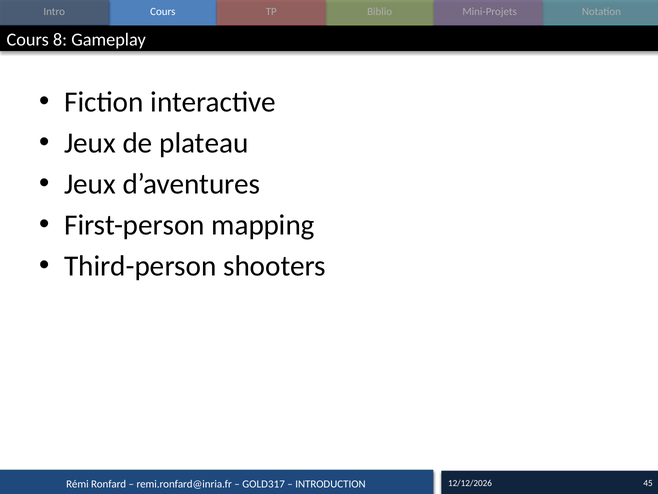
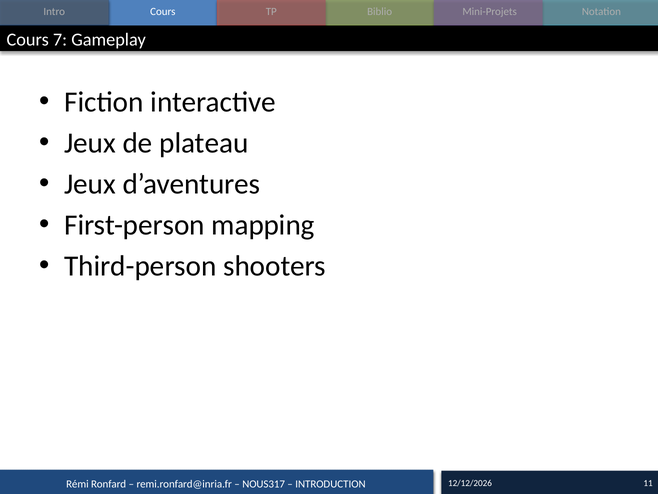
8: 8 -> 7 (60, 40)
GOLD317: GOLD317 -> NOUS317 (264, 483)
45: 45 -> 11 (648, 483)
